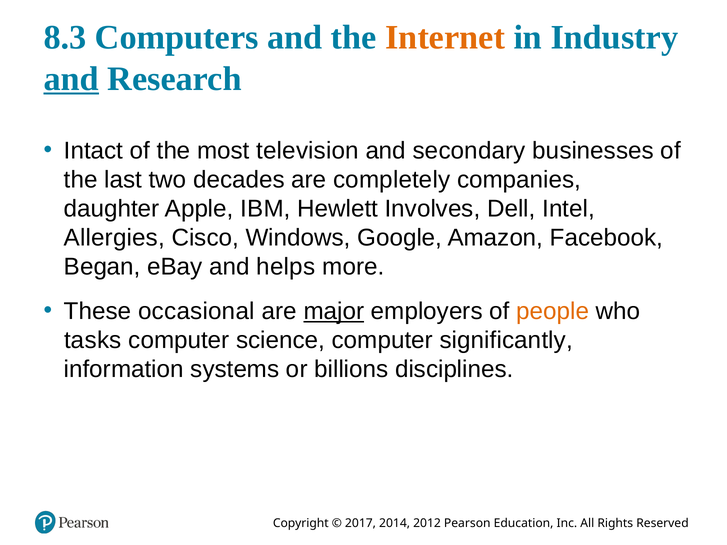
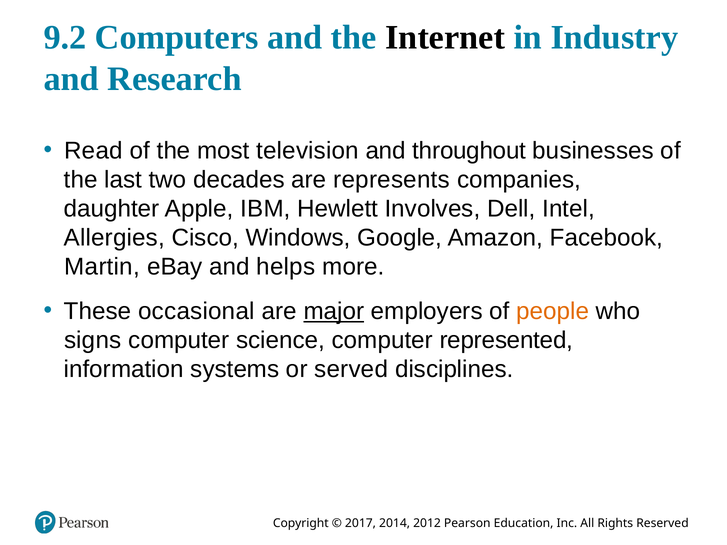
8.3: 8.3 -> 9.2 (65, 38)
Internet colour: orange -> black (445, 38)
and underline: present -> none (71, 79)
Intact: Intact -> Read (93, 151)
secondary: secondary -> throughout (469, 151)
completely: completely -> represents (392, 180)
Began: Began -> Martin (102, 267)
tasks: tasks -> signs (93, 340)
significantly: significantly -> represented (506, 340)
billions: billions -> served (351, 369)
